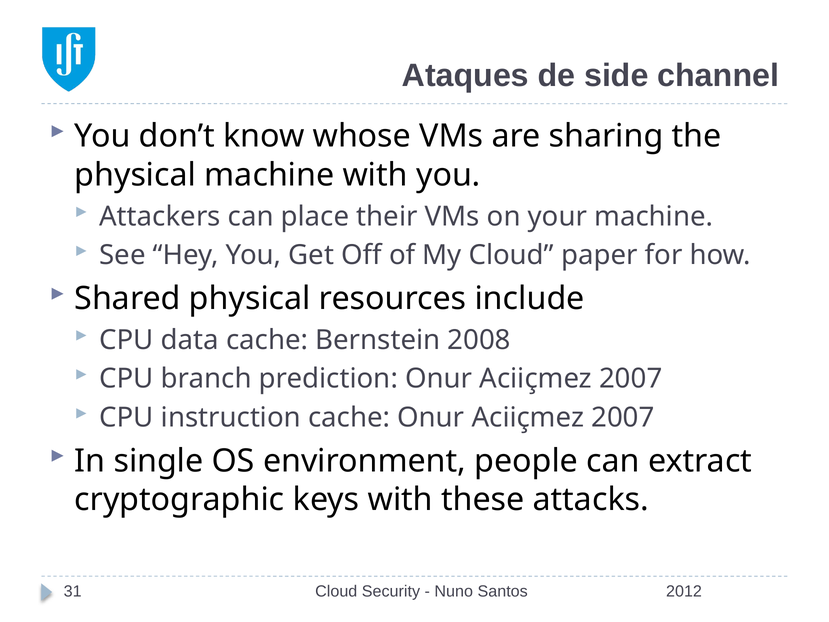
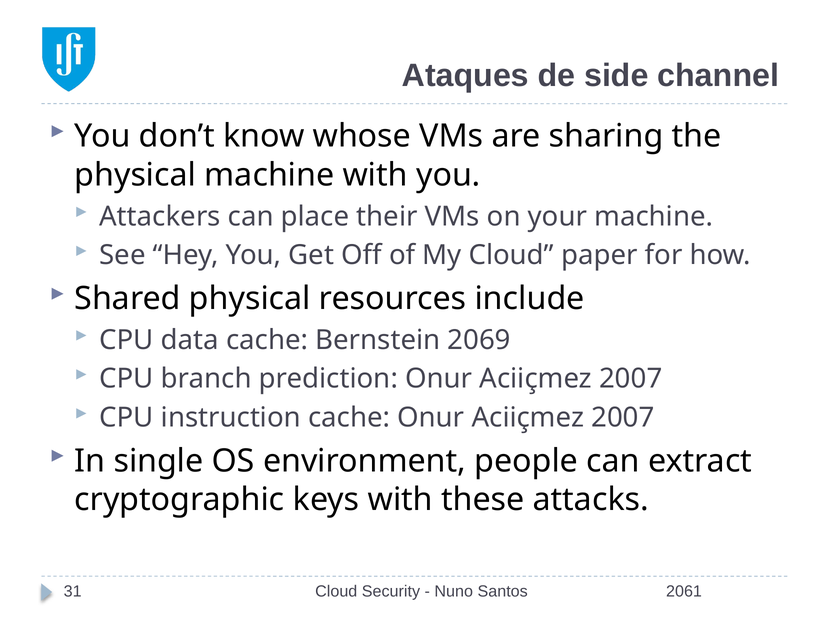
2008: 2008 -> 2069 (479, 340)
2012: 2012 -> 2061 (684, 591)
